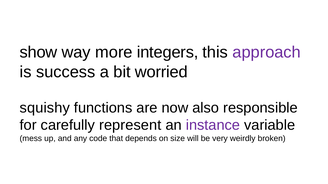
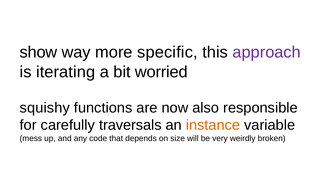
integers: integers -> specific (167, 52)
success: success -> iterating (66, 72)
represent: represent -> traversals (130, 126)
instance colour: purple -> orange (213, 126)
